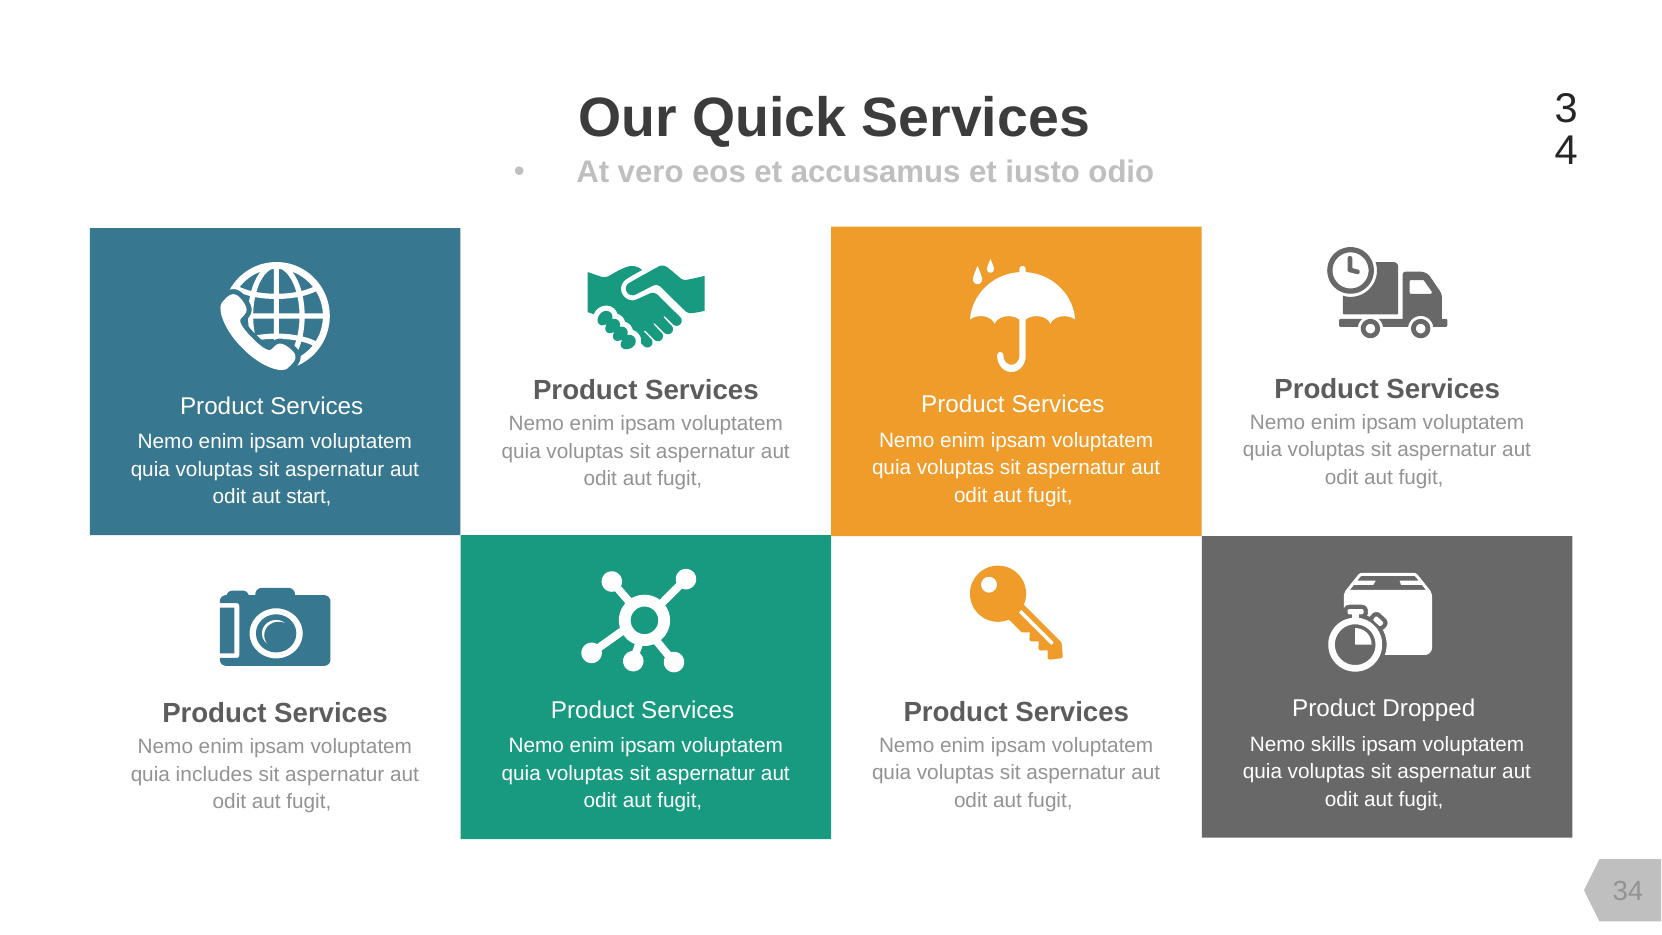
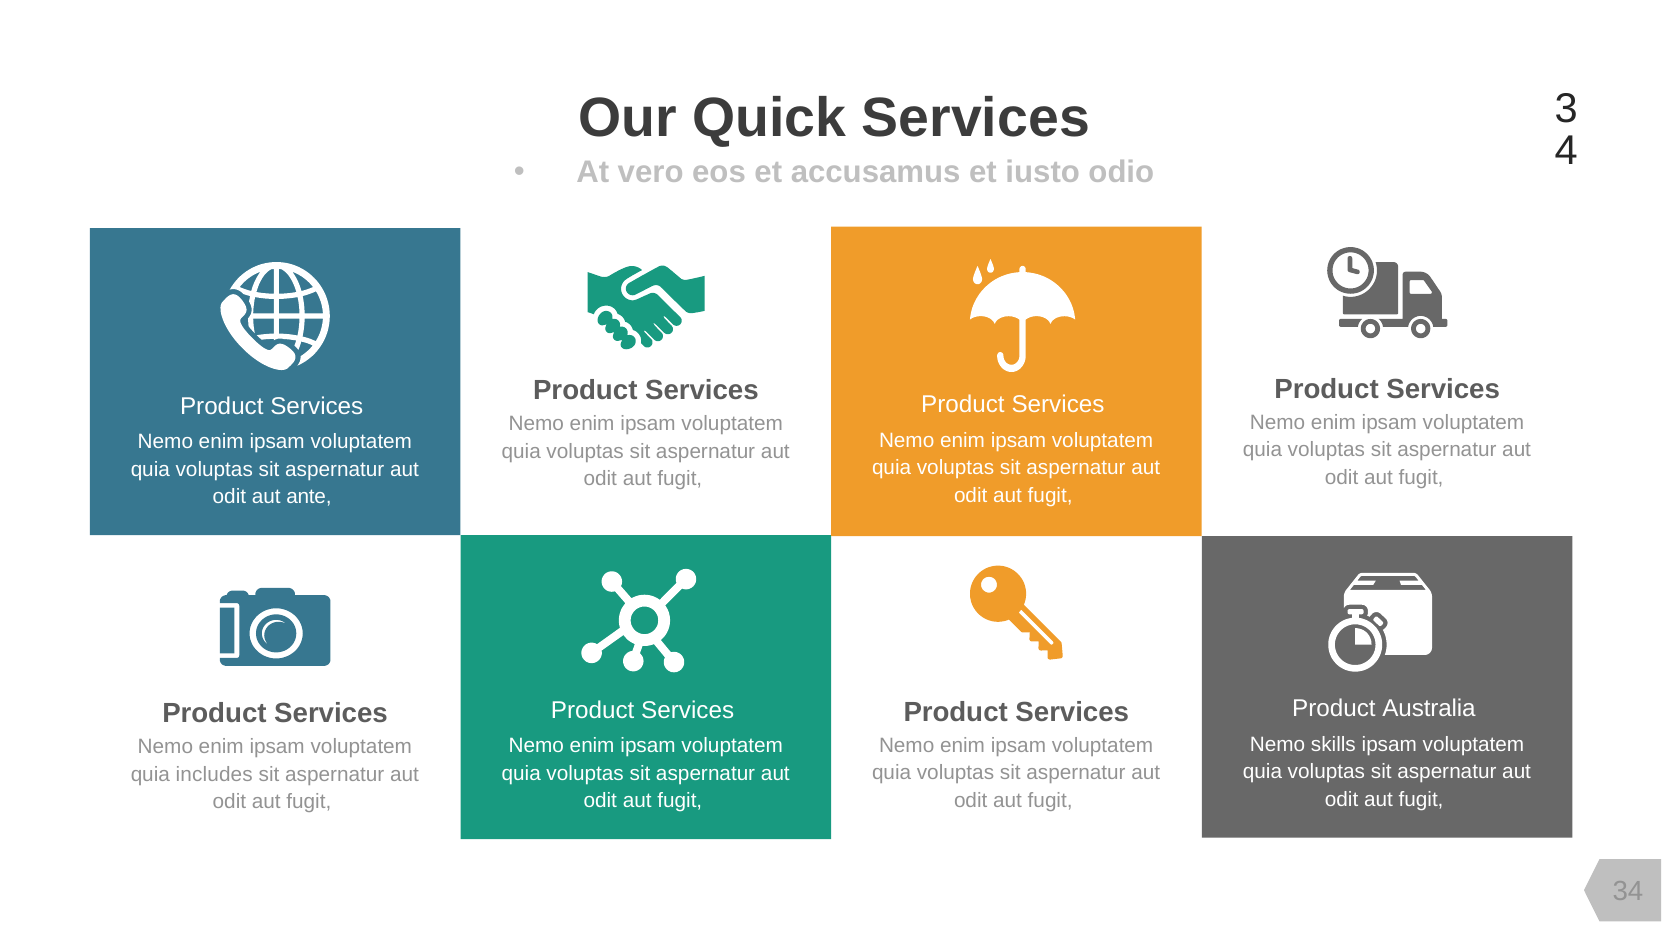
start: start -> ante (309, 497)
Dropped: Dropped -> Australia (1429, 709)
